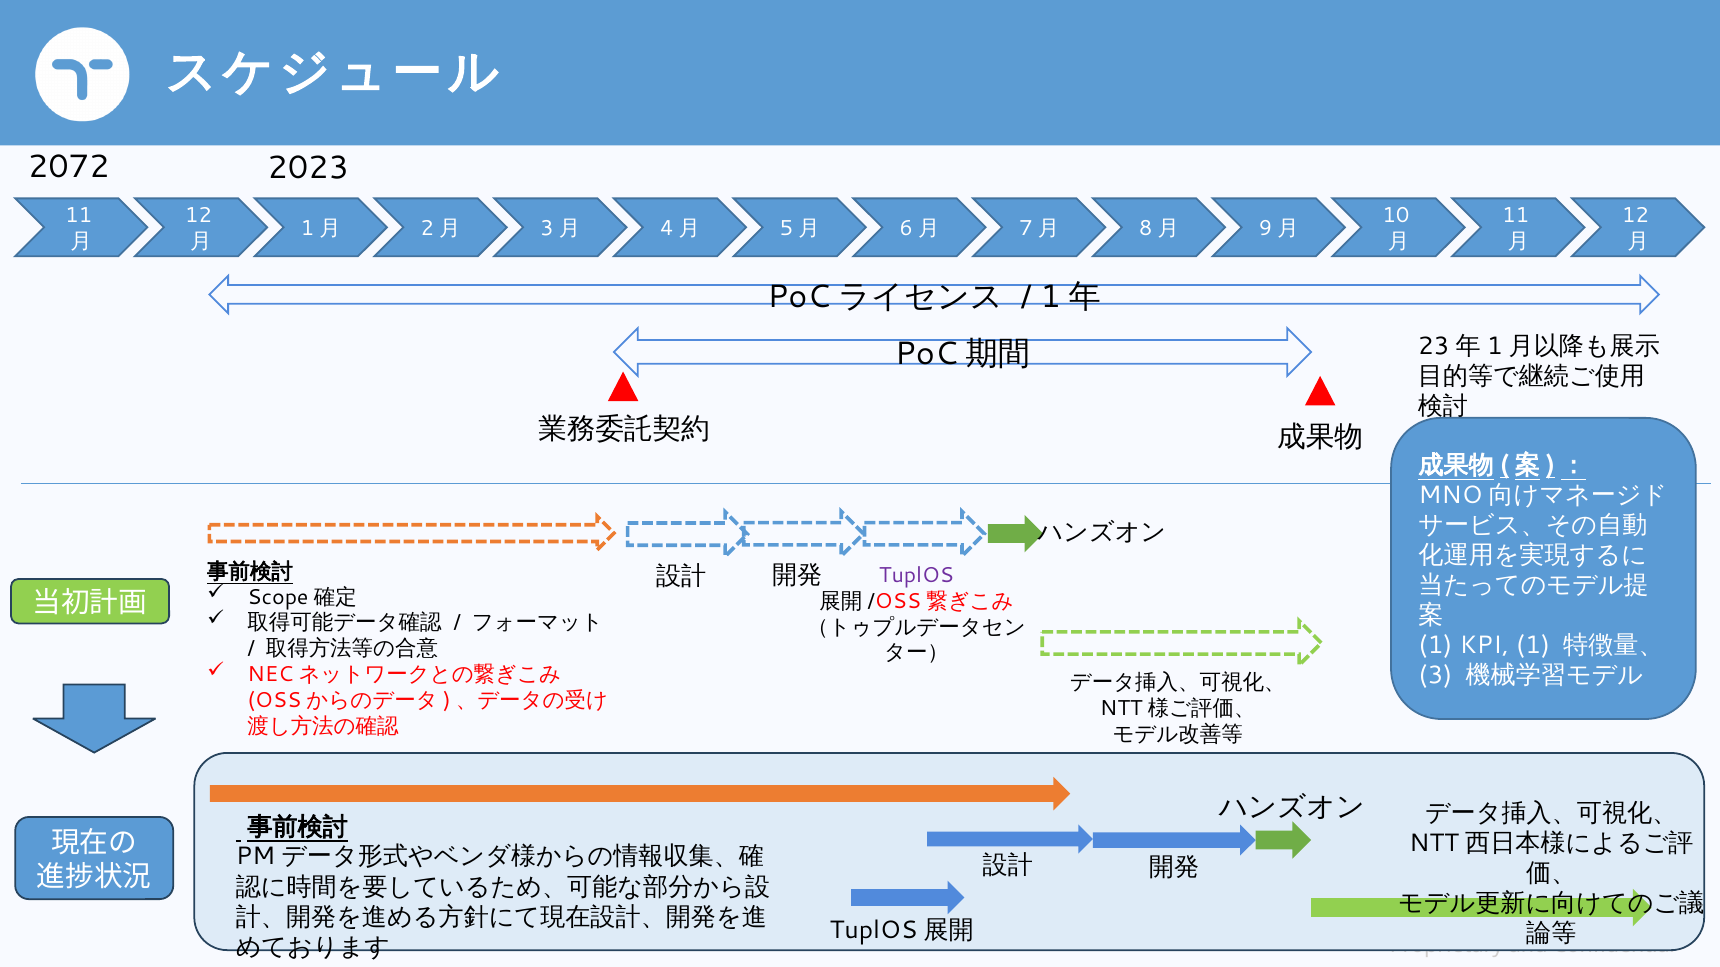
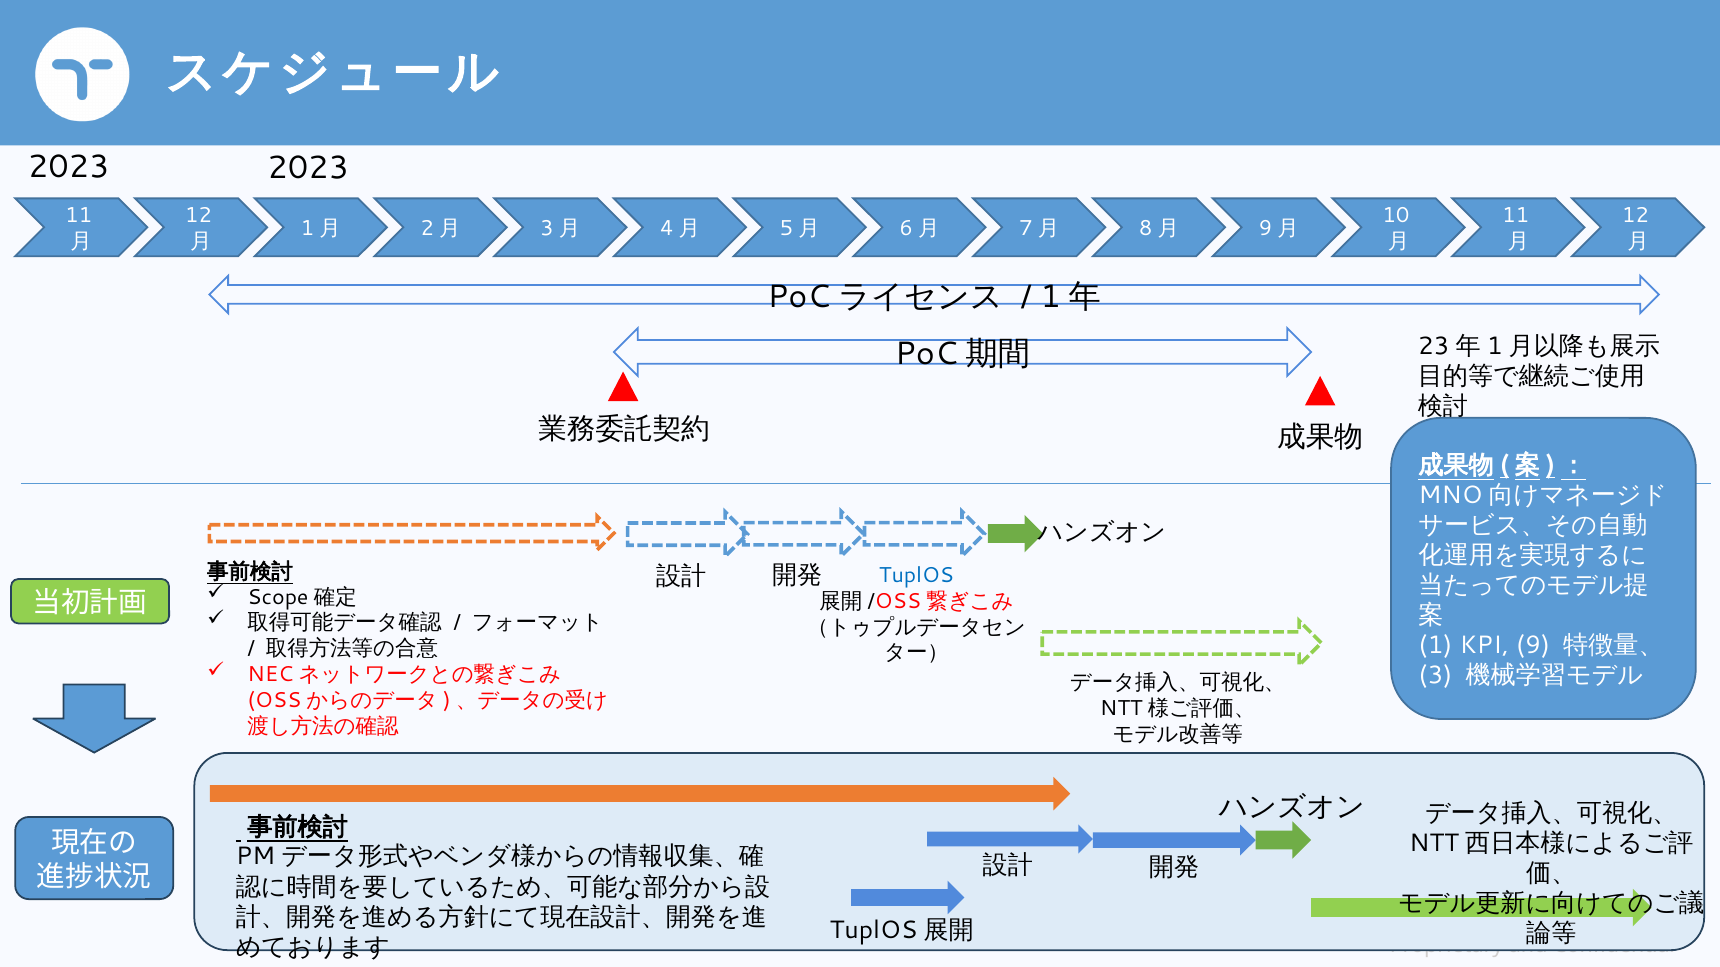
2072: 2072 -> 2023 (69, 167)
TuplOS colour: purple -> blue (916, 576)
KPI 1: 1 -> 9 (1533, 646)
